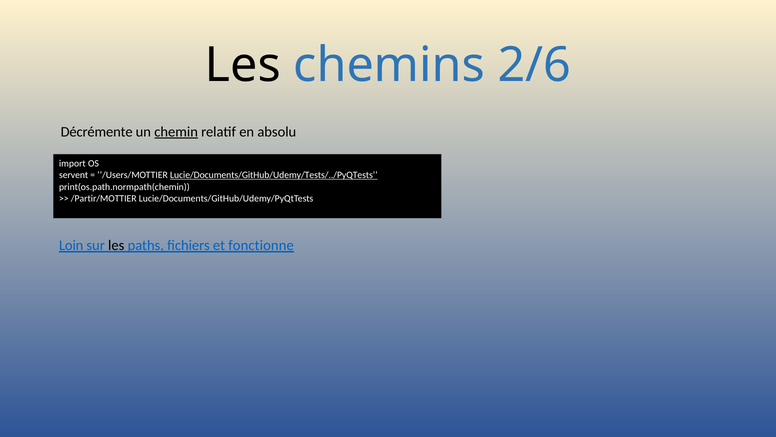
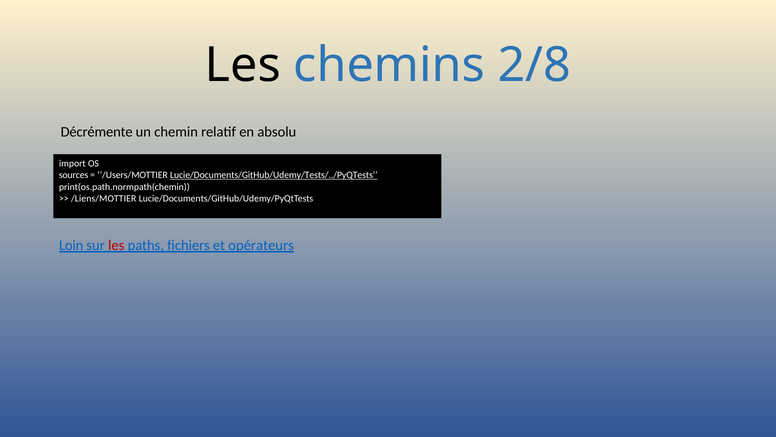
2/6: 2/6 -> 2/8 (534, 65)
chemin underline: present -> none (176, 132)
servent: servent -> sources (74, 175)
/Partir/MOTTIER: /Partir/MOTTIER -> /Liens/MOTTIER (104, 198)
les colour: black -> red (116, 245)
fonctionne: fonctionne -> opérateurs (261, 245)
